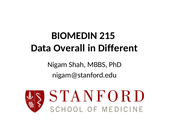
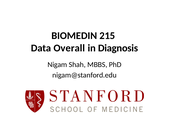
Different: Different -> Diagnosis (118, 48)
